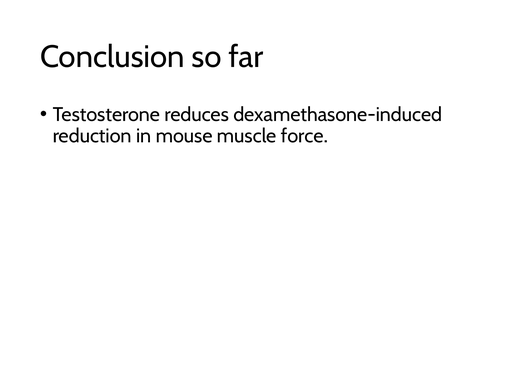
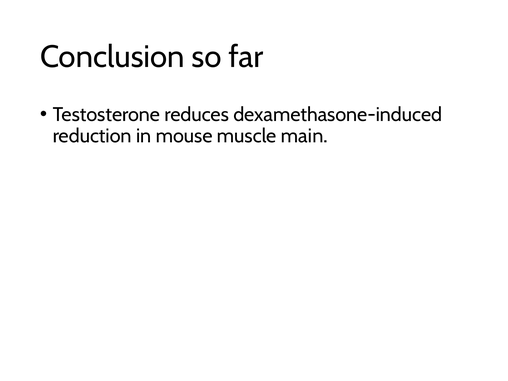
force: force -> main (304, 136)
